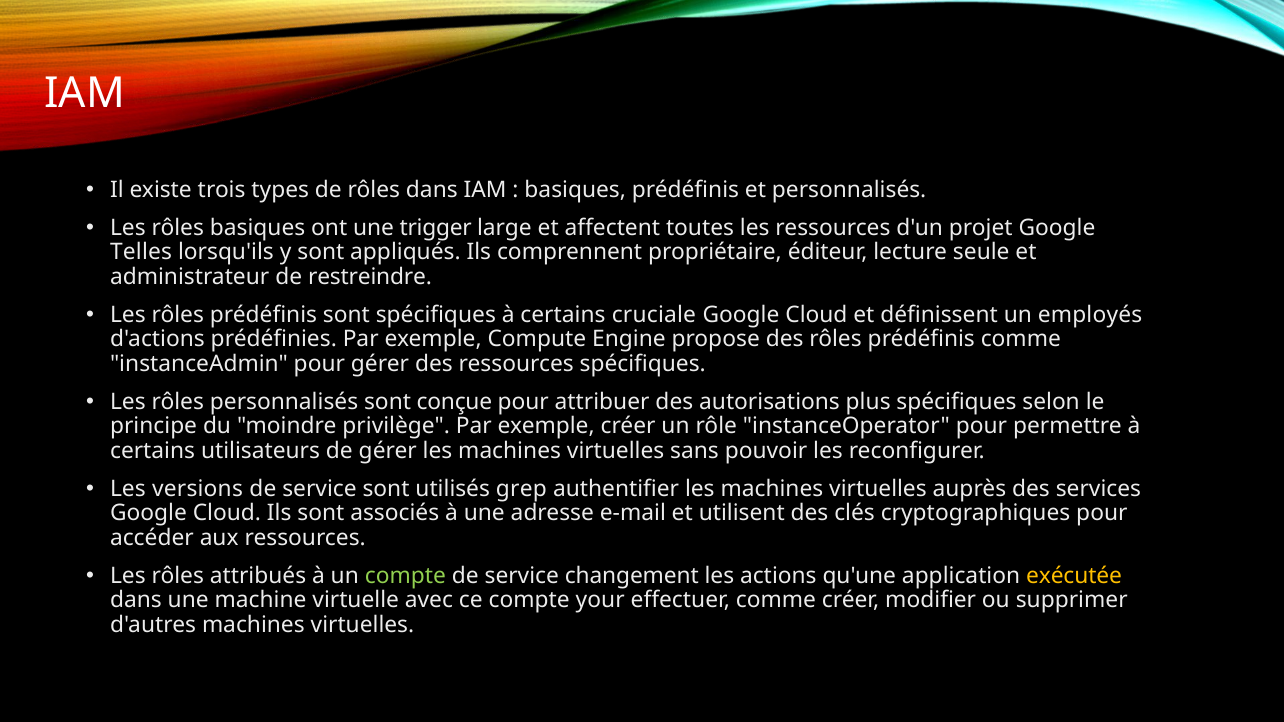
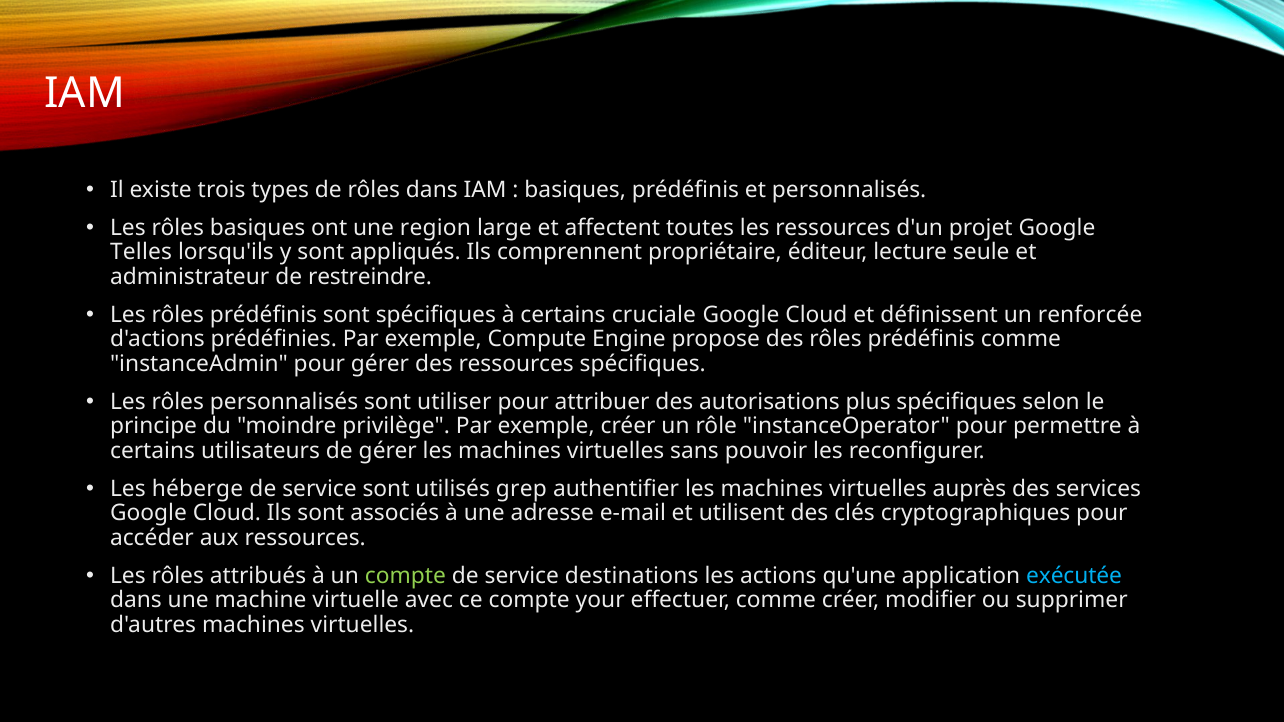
trigger: trigger -> region (435, 228)
employés: employés -> renforcée (1090, 315)
conçue: conçue -> utiliser (454, 402)
versions: versions -> héberge (197, 489)
changement: changement -> destinations (632, 576)
exécutée colour: yellow -> light blue (1074, 576)
